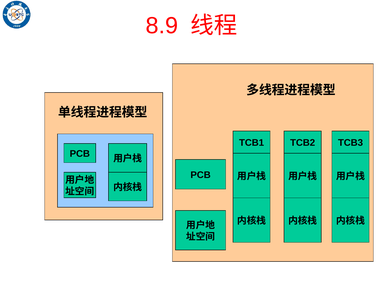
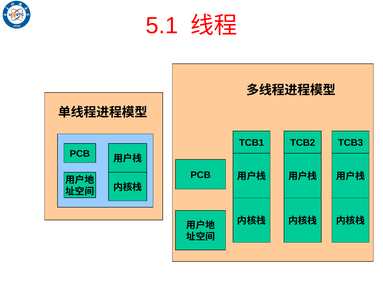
8.9: 8.9 -> 5.1 (162, 26)
